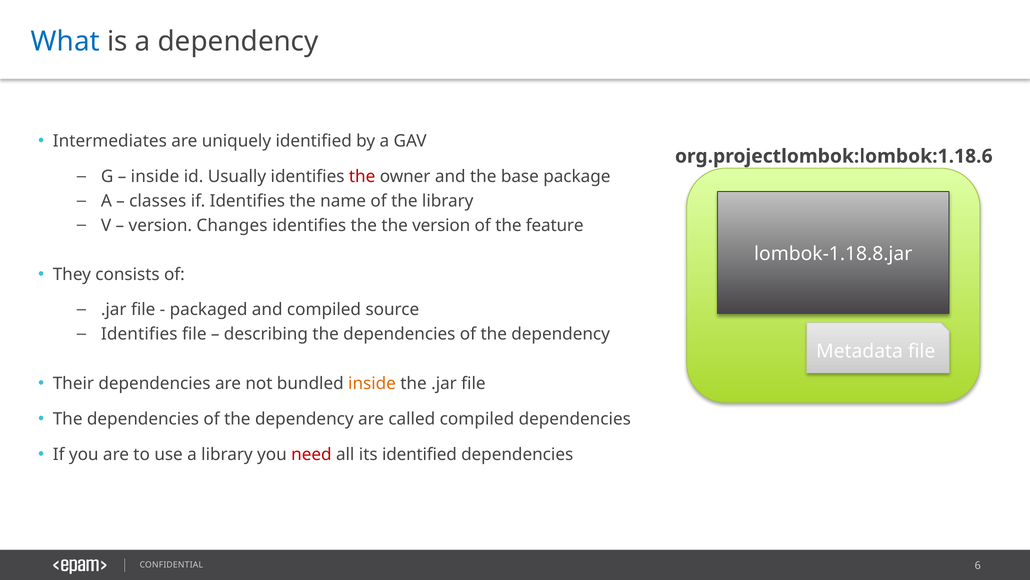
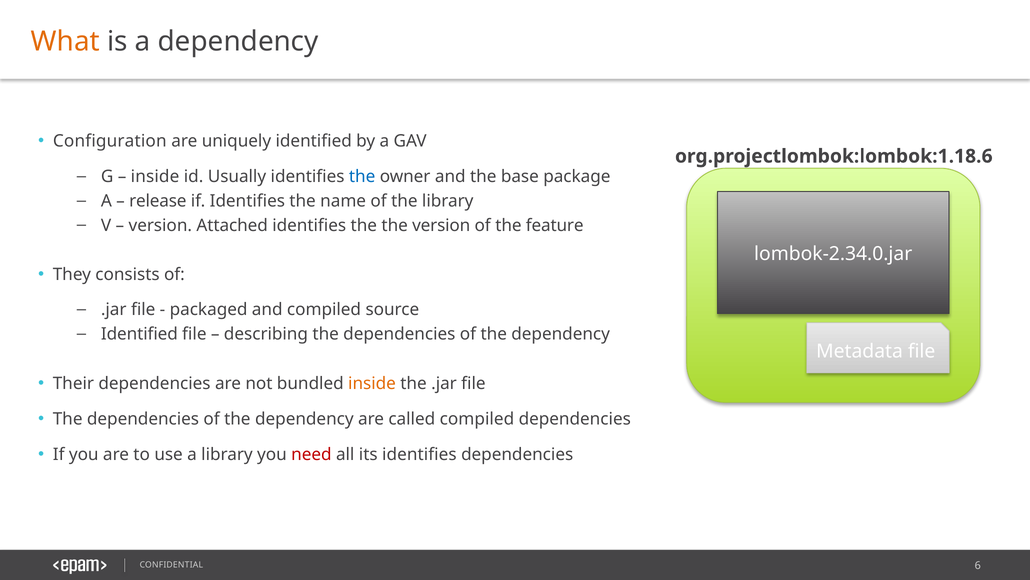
What colour: blue -> orange (65, 41)
Intermediates: Intermediates -> Configuration (110, 141)
the colour: red -> blue (362, 176)
classes: classes -> release (158, 201)
Changes: Changes -> Attached (232, 225)
lombok-1.18.8.jar: lombok-1.18.8.jar -> lombok-2.34.0.jar (833, 254)
Identifies: Identifies -> Identified (139, 334)
its identified: identified -> identifies (419, 454)
